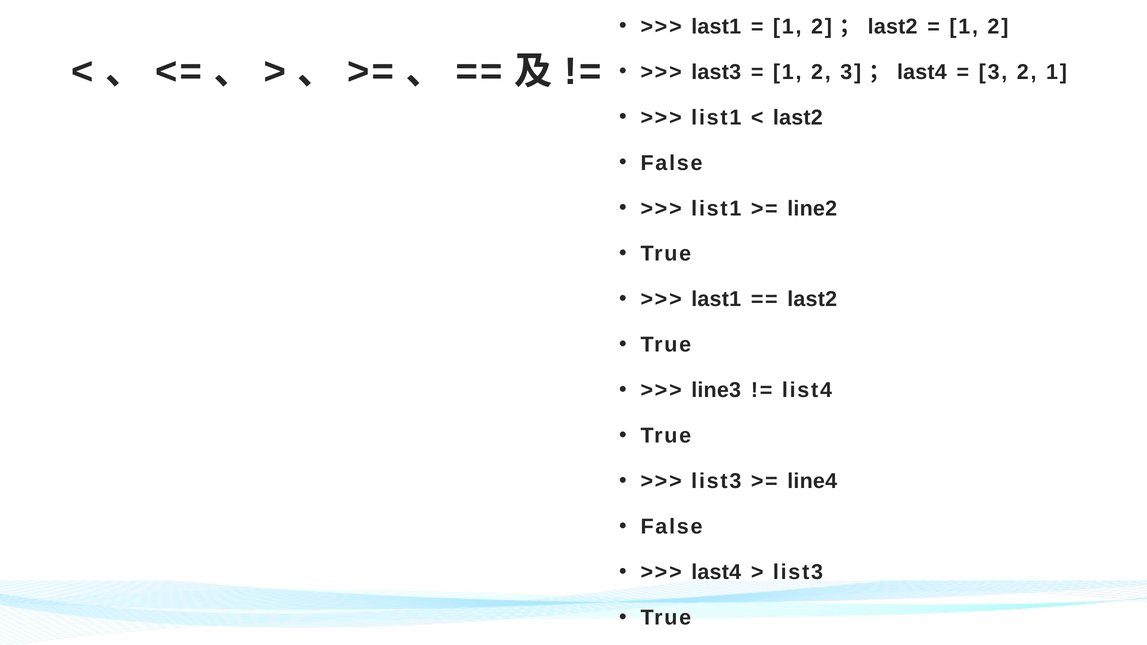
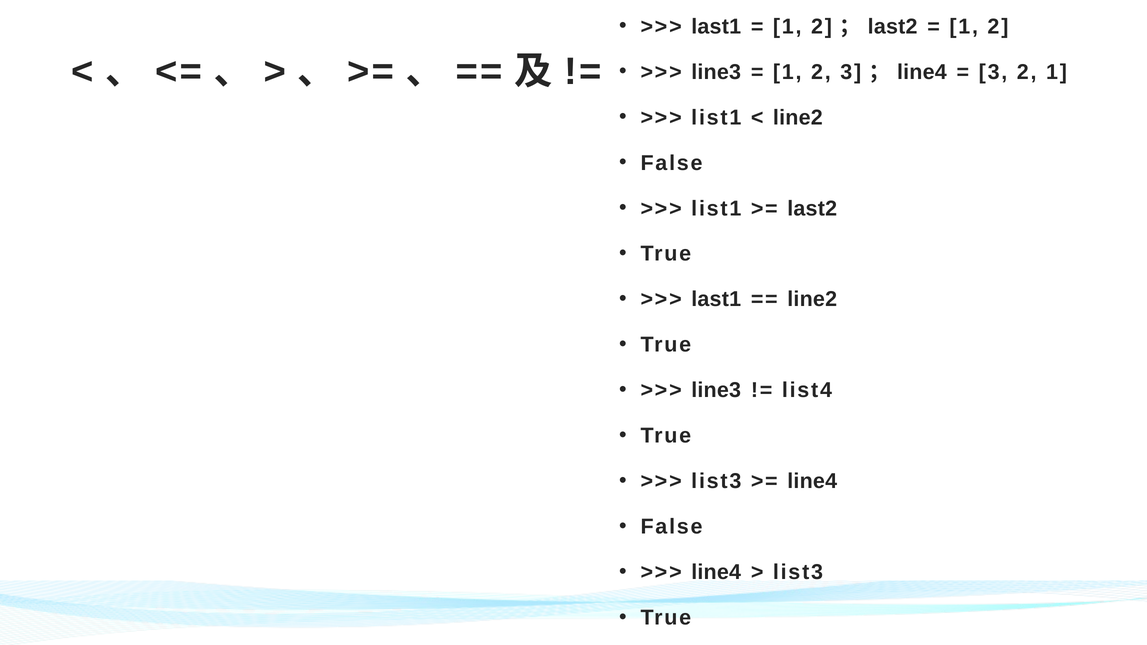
last3: last3 -> line3 (716, 72)
last4: last4 -> line4 (922, 72)
last2: last2 -> line2 (798, 118)
line2: line2 -> last2 (812, 208)
last2: last2 -> line2 (812, 299)
last4: last4 -> line4 (716, 572)
